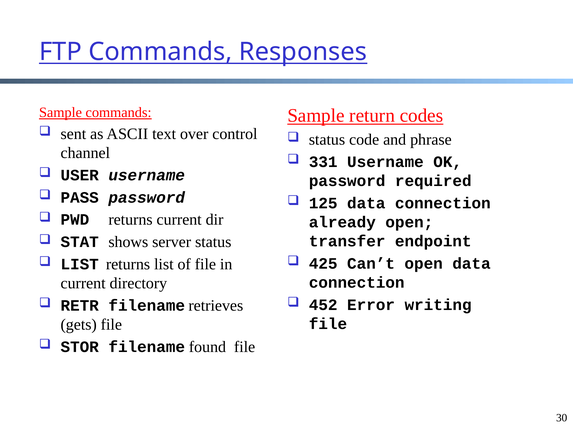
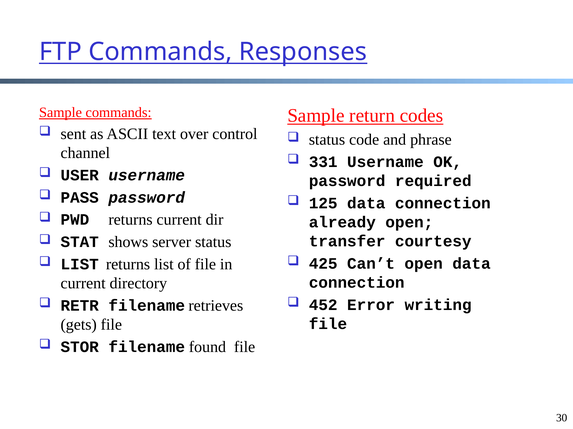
endpoint: endpoint -> courtesy (433, 242)
